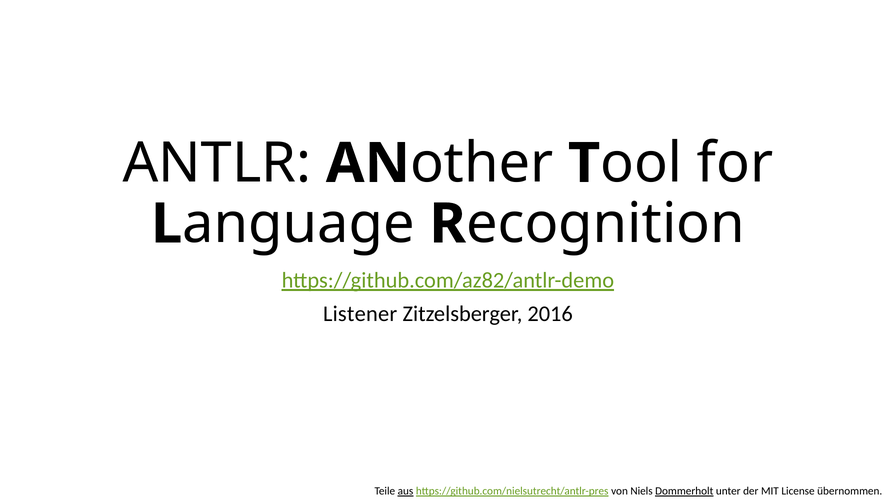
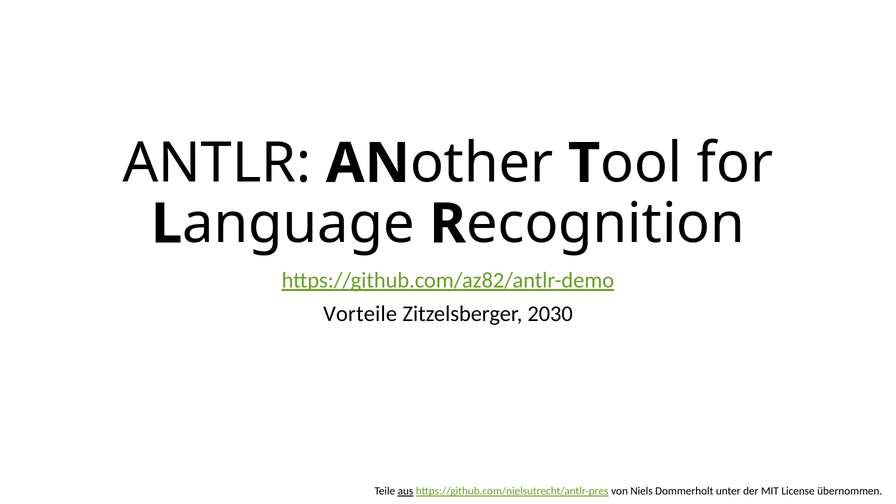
Listener: Listener -> Vorteile (360, 314)
2016: 2016 -> 2030 (550, 314)
Dommerholt underline: present -> none (684, 491)
